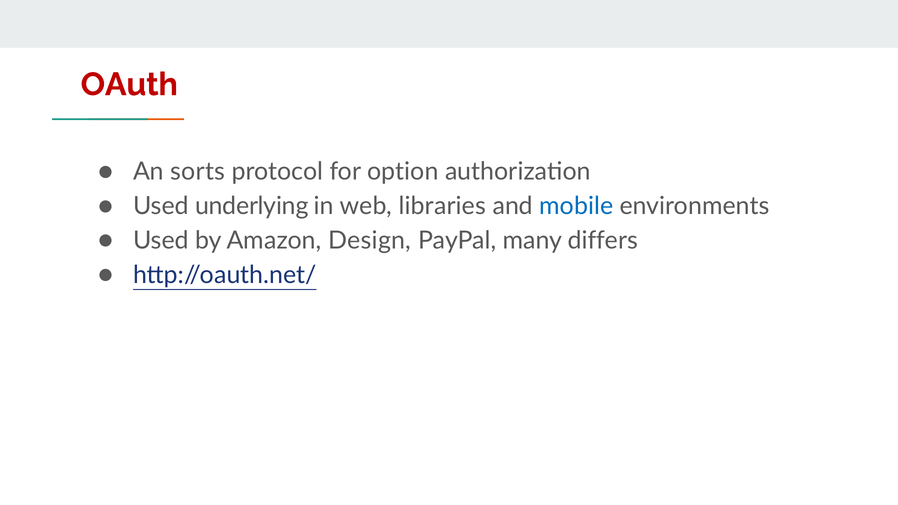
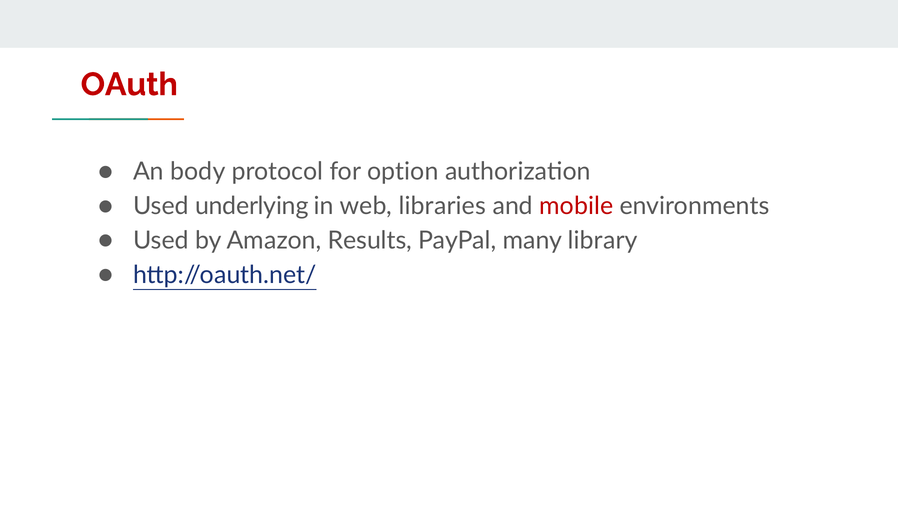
sorts: sorts -> body (198, 172)
mobile colour: blue -> red (576, 206)
Design: Design -> Results (370, 241)
differs: differs -> library (603, 241)
